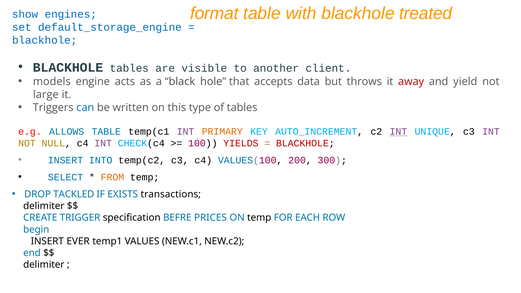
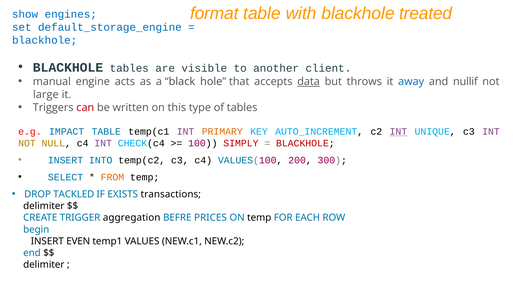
models: models -> manual (52, 82)
data underline: none -> present (309, 82)
away colour: red -> blue (411, 82)
yield: yield -> nullif (465, 82)
can colour: blue -> red (85, 108)
ALLOWS: ALLOWS -> IMPACT (67, 132)
YIELDS: YIELDS -> SIMPLY (241, 143)
specification: specification -> aggregation (132, 218)
EVER: EVER -> EVEN (78, 241)
